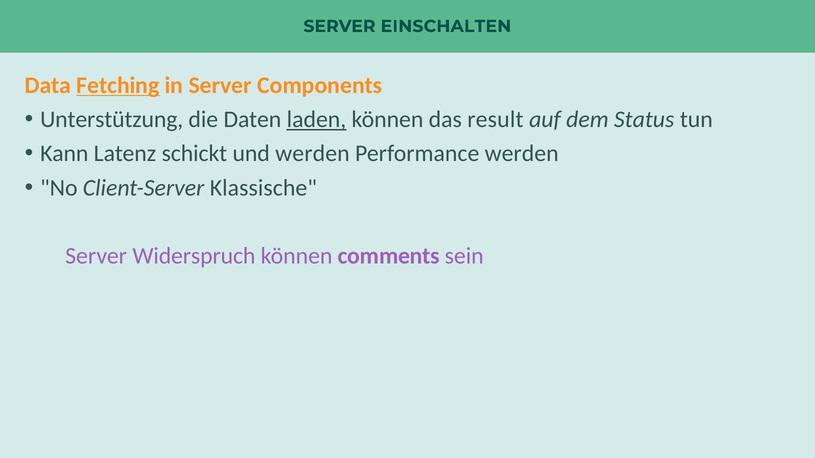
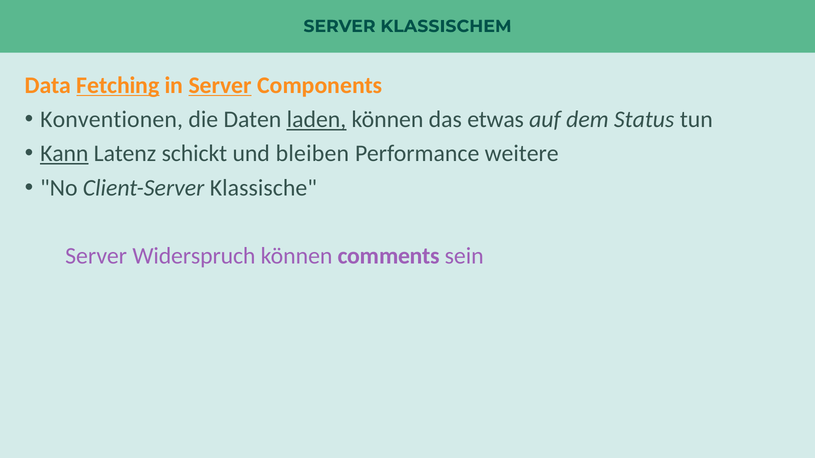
EINSCHALTEN: EINSCHALTEN -> KLASSISCHEM (446, 26)
Server underline: none -> present (220, 85)
Unterstützung: Unterstützung -> Konventionen (112, 120)
result: result -> etwas (496, 120)
Kann underline: none -> present (64, 154)
und werden: werden -> bleiben (312, 154)
Performance werden: werden -> weitere (522, 154)
